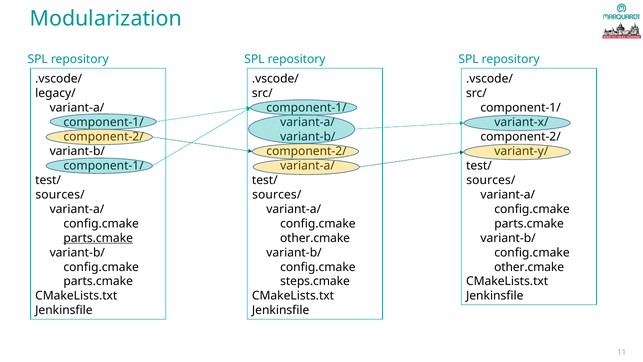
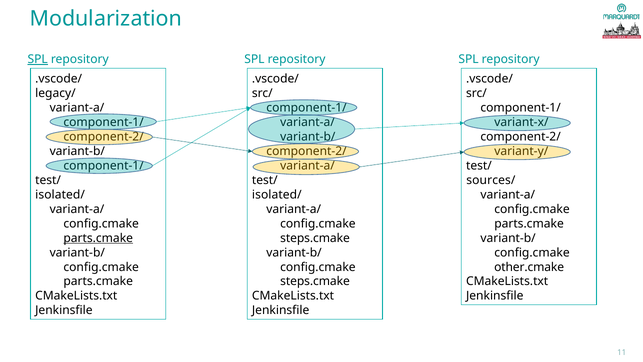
SPL underline: none -> present (38, 59)
sources/: sources/ -> isolated/ (60, 194)
sources/: sources/ -> isolated/ (277, 194)
other.cmake: other.cmake -> steps.cmake (315, 238)
